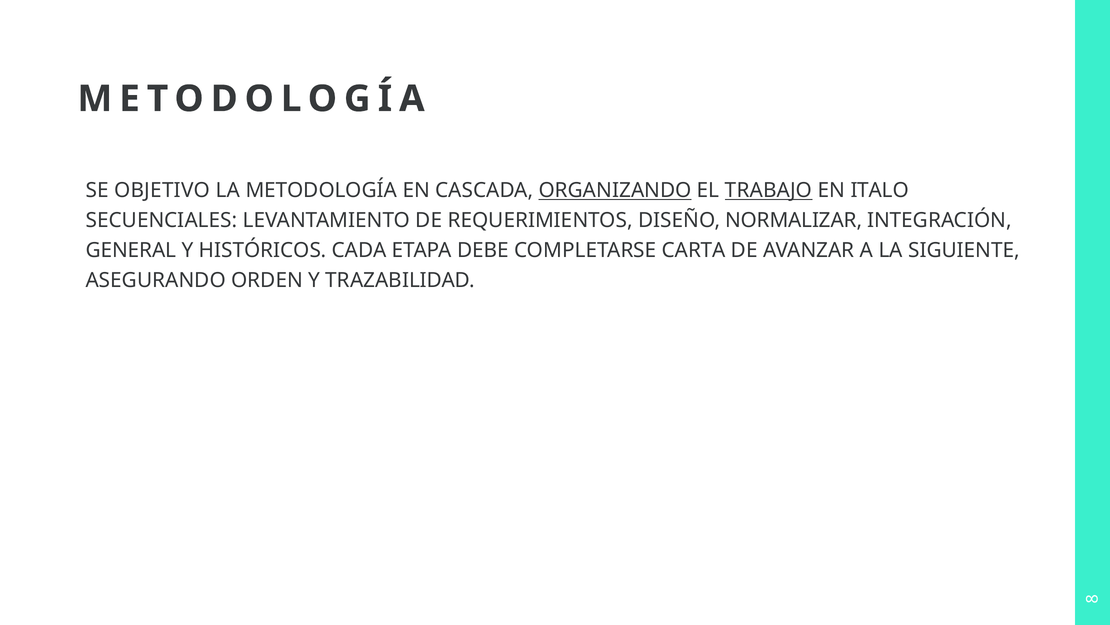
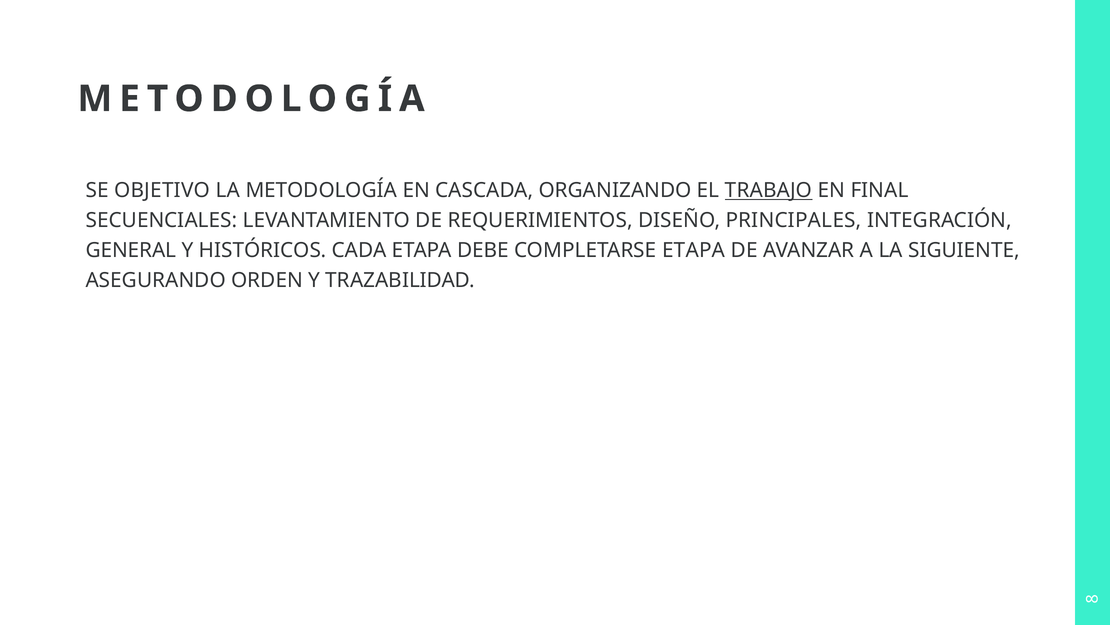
ORGANIZANDO underline: present -> none (615, 190)
ITALO: ITALO -> FINAL (880, 190)
NORMALIZAR: NORMALIZAR -> PRINCIPALES (794, 220)
COMPLETARSE CARTA: CARTA -> ETAPA (694, 250)
